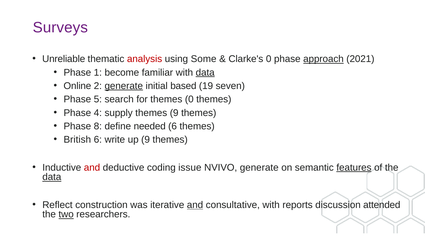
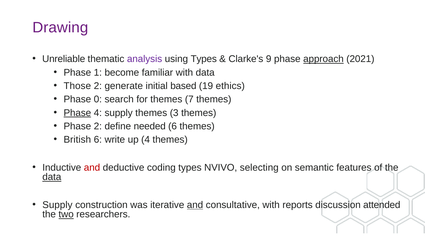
Surveys: Surveys -> Drawing (60, 28)
analysis colour: red -> purple (145, 59)
using Some: Some -> Types (204, 59)
Clarke's 0: 0 -> 9 (269, 59)
data underline: present -> none (205, 73)
Online: Online -> Those (77, 86)
generate underline: present -> none (124, 86)
seven: seven -> ethics (230, 86)
5: 5 -> 0 (98, 99)
themes 0: 0 -> 7 (189, 99)
Phase underline: none -> present (77, 113)
themes 9: 9 -> 3 (174, 113)
Phase 8: 8 -> 2 (98, 126)
up 9: 9 -> 4 (146, 140)
coding issue: issue -> types (190, 168)
NVIVO generate: generate -> selecting (259, 168)
features underline: present -> none (354, 168)
Reflect: Reflect -> Supply (57, 205)
